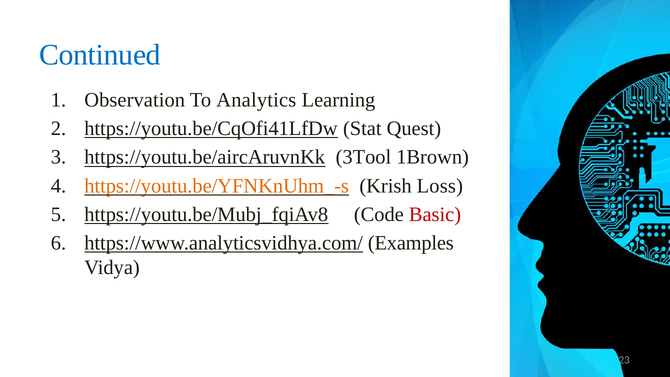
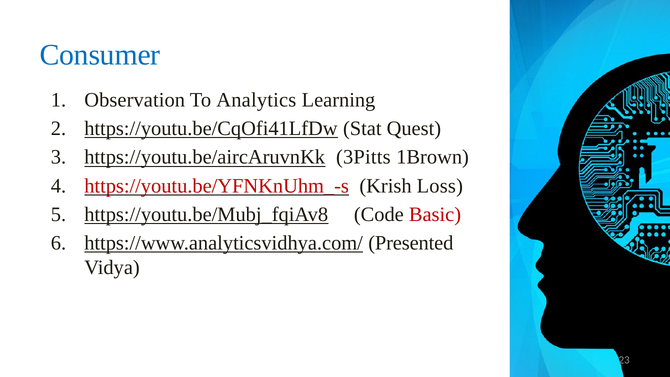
Continued: Continued -> Consumer (100, 55)
3Tool: 3Tool -> 3Pitts (363, 157)
https://youtu.be/YFNKnUhm_-s colour: orange -> red (217, 186)
Examples: Examples -> Presented (411, 243)
